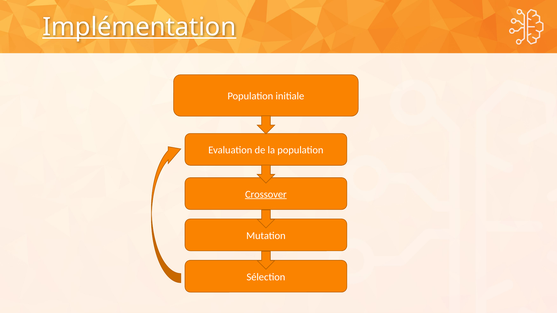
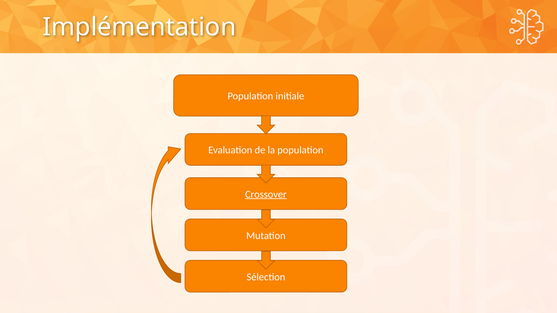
Implémentation underline: present -> none (139, 27)
